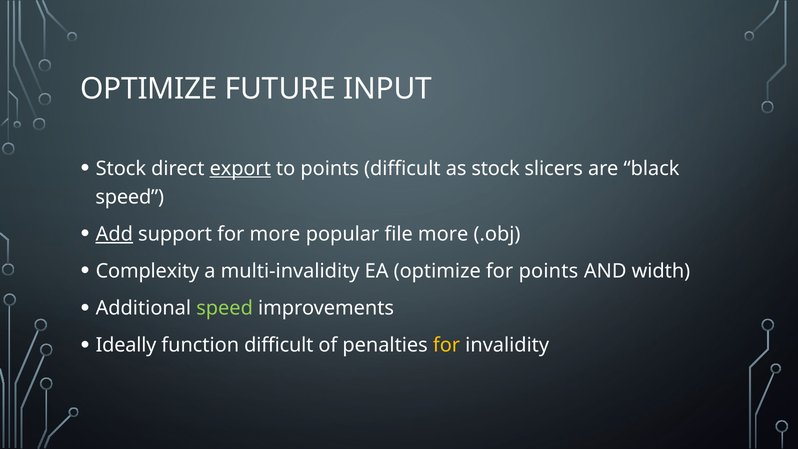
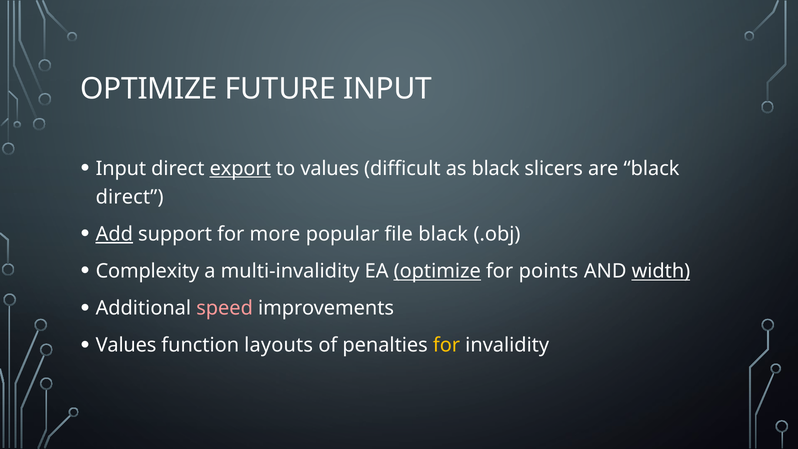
Stock: Stock -> Input (121, 168)
to points: points -> values (330, 168)
as stock: stock -> black (496, 168)
speed: speed -> direct (130, 197)
file more: more -> black (443, 234)
optimize underline: none -> present (437, 271)
width underline: none -> present (661, 271)
speed colour: light green -> pink (225, 308)
Ideally: Ideally -> Values (126, 345)
function difficult: difficult -> layouts (279, 345)
